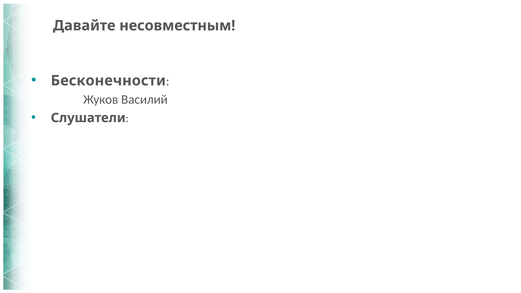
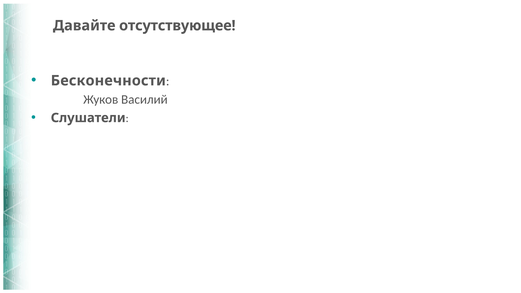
несовместным: несовместным -> отсутствующее (177, 26)
